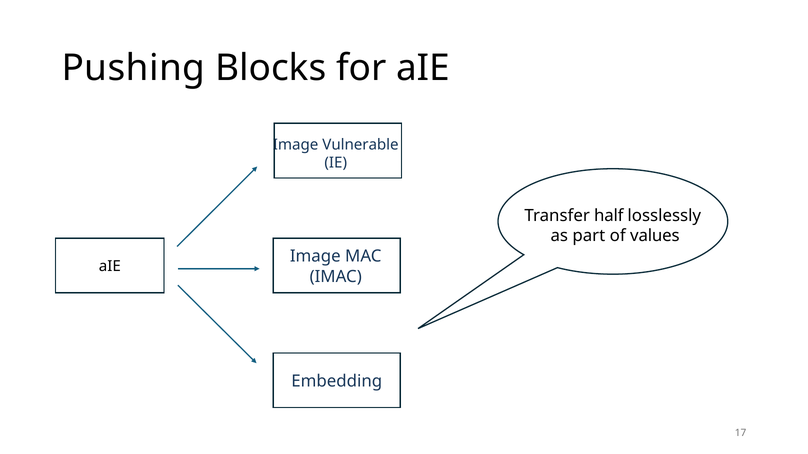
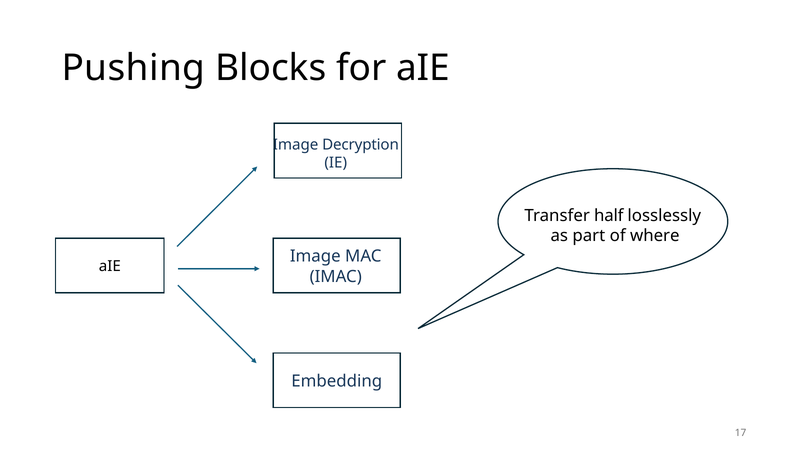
Vulnerable: Vulnerable -> Decryption (361, 145)
values: values -> where (655, 236)
